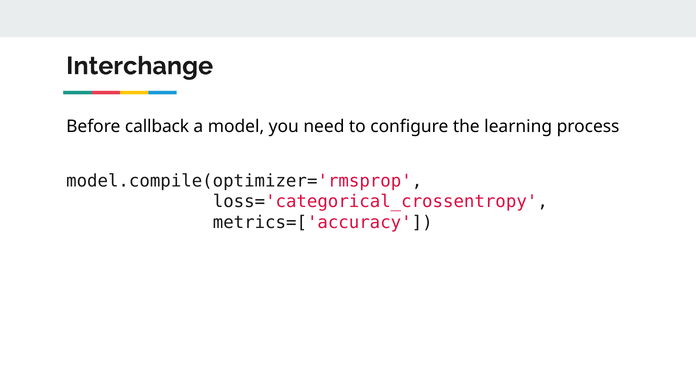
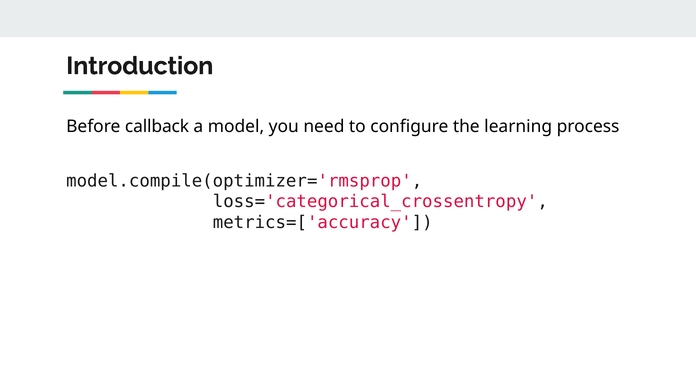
Interchange: Interchange -> Introduction (140, 66)
